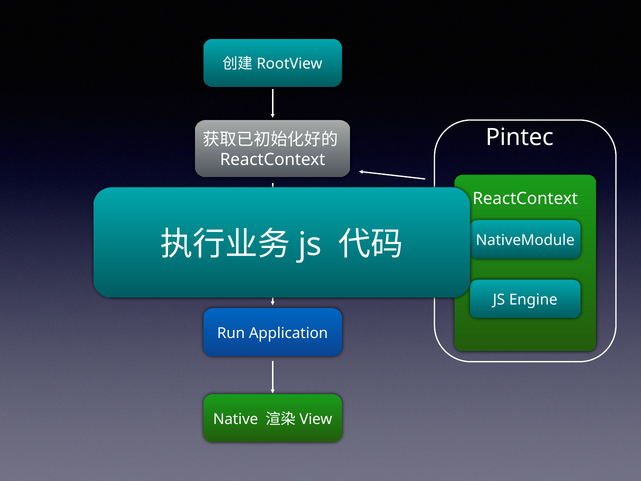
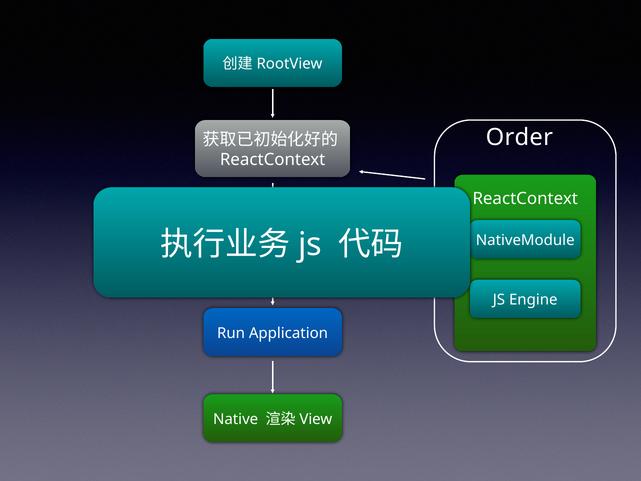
Pintec: Pintec -> Order (519, 137)
